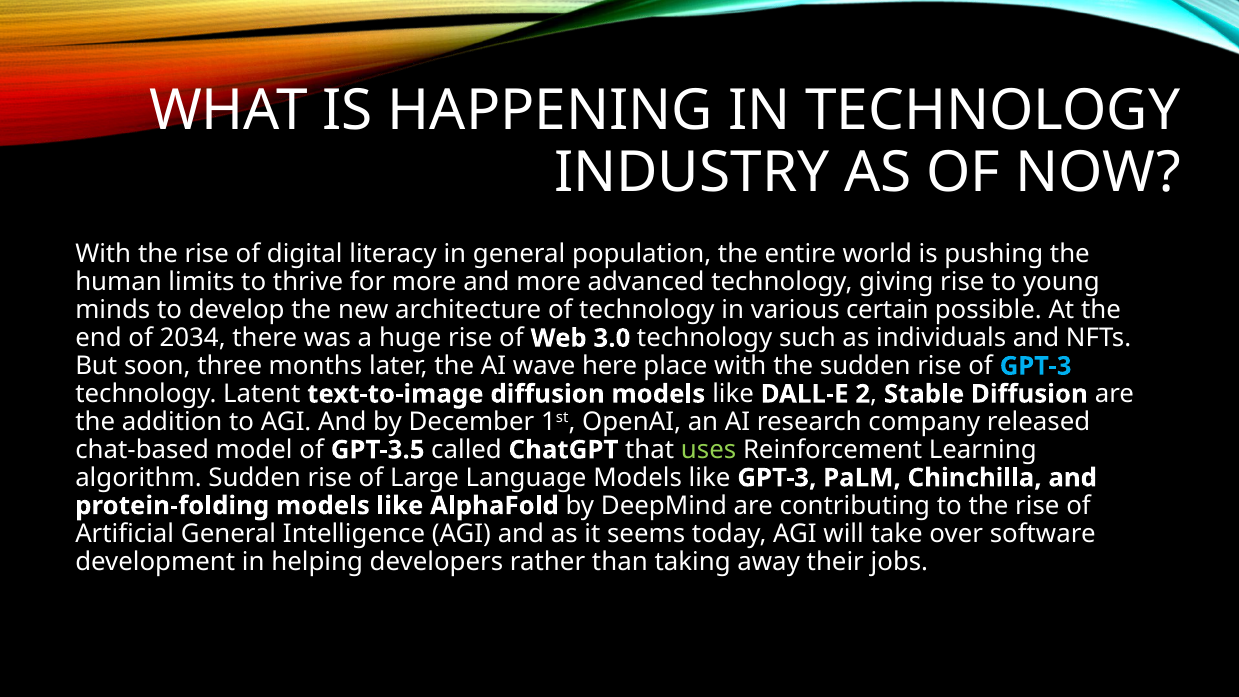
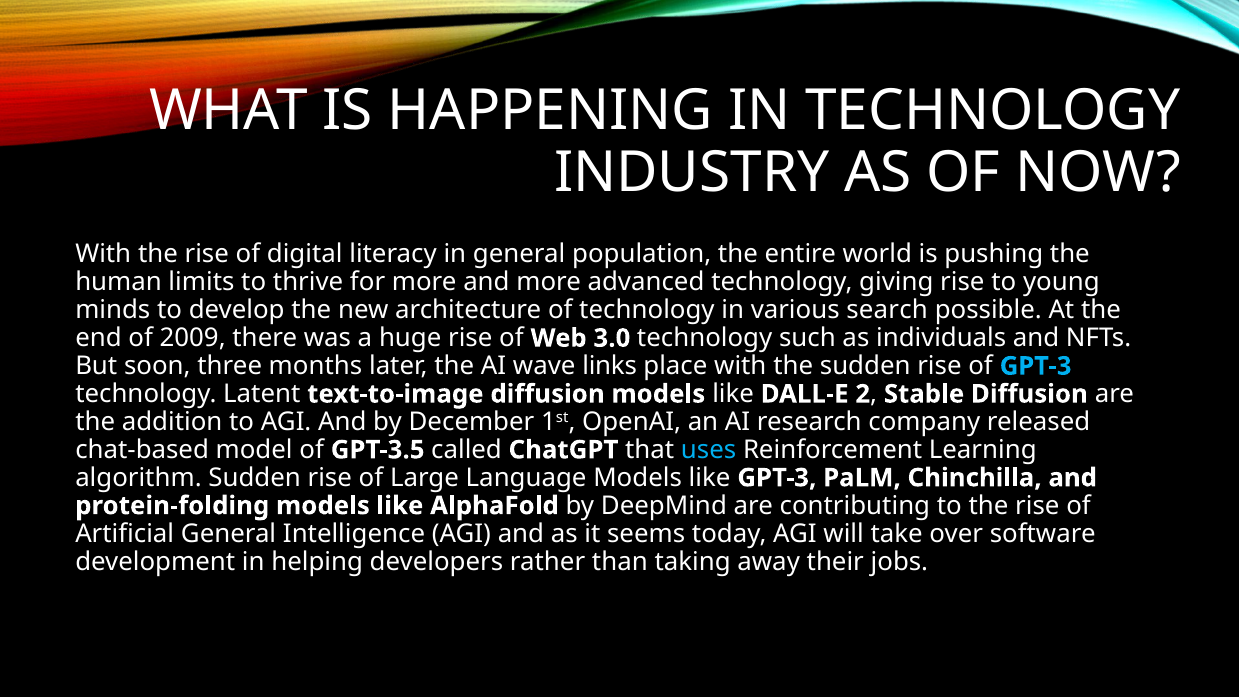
certain: certain -> search (887, 310)
2034: 2034 -> 2009 (193, 338)
here: here -> links (610, 366)
uses colour: light green -> light blue (709, 450)
